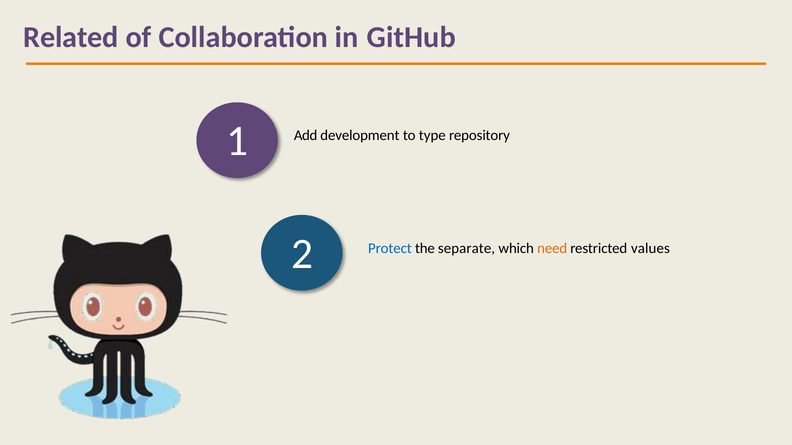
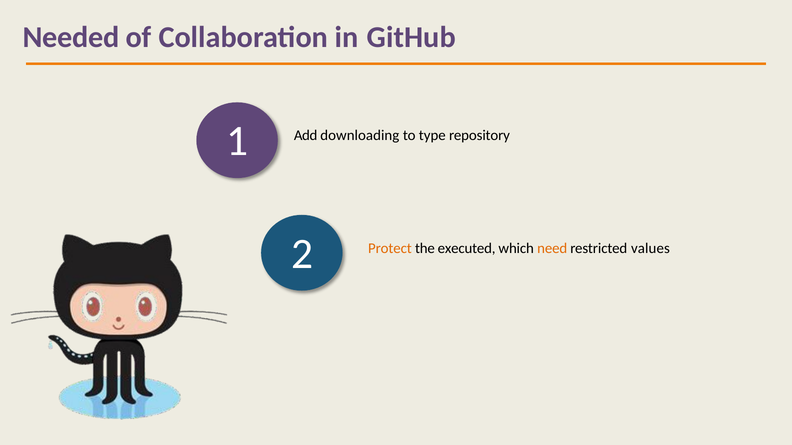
Related: Related -> Needed (71, 38)
development: development -> downloading (360, 135)
Protect colour: blue -> orange (390, 249)
separate: separate -> executed (467, 249)
